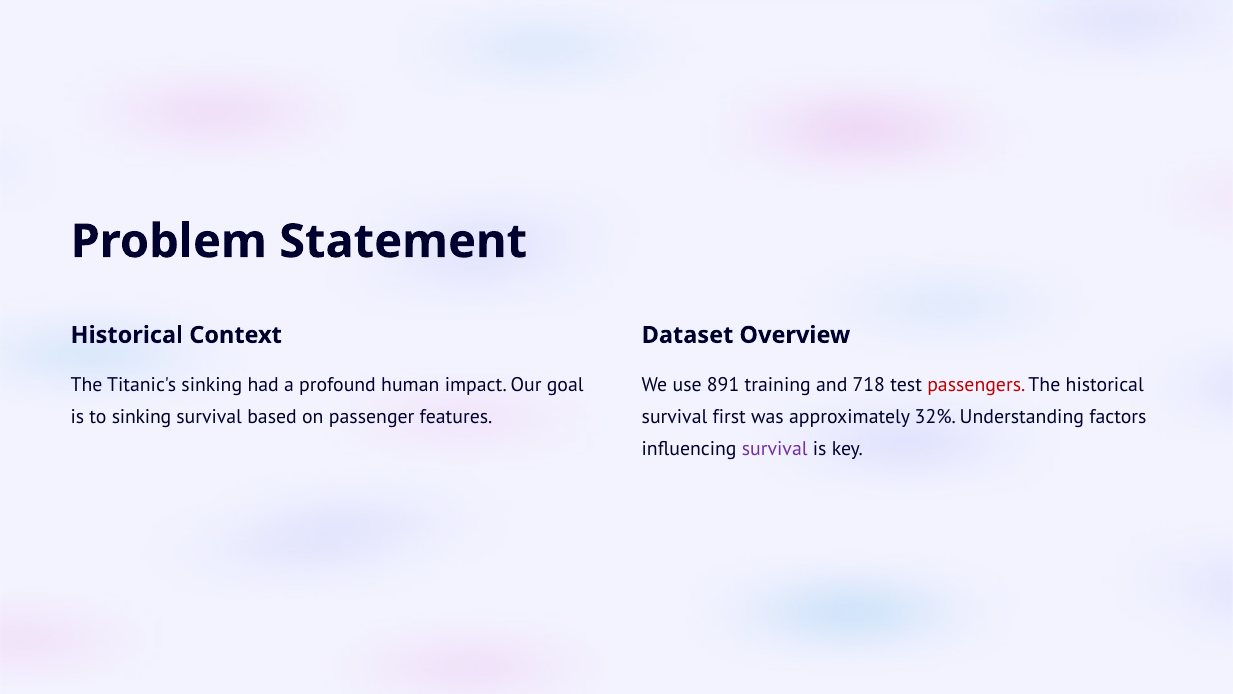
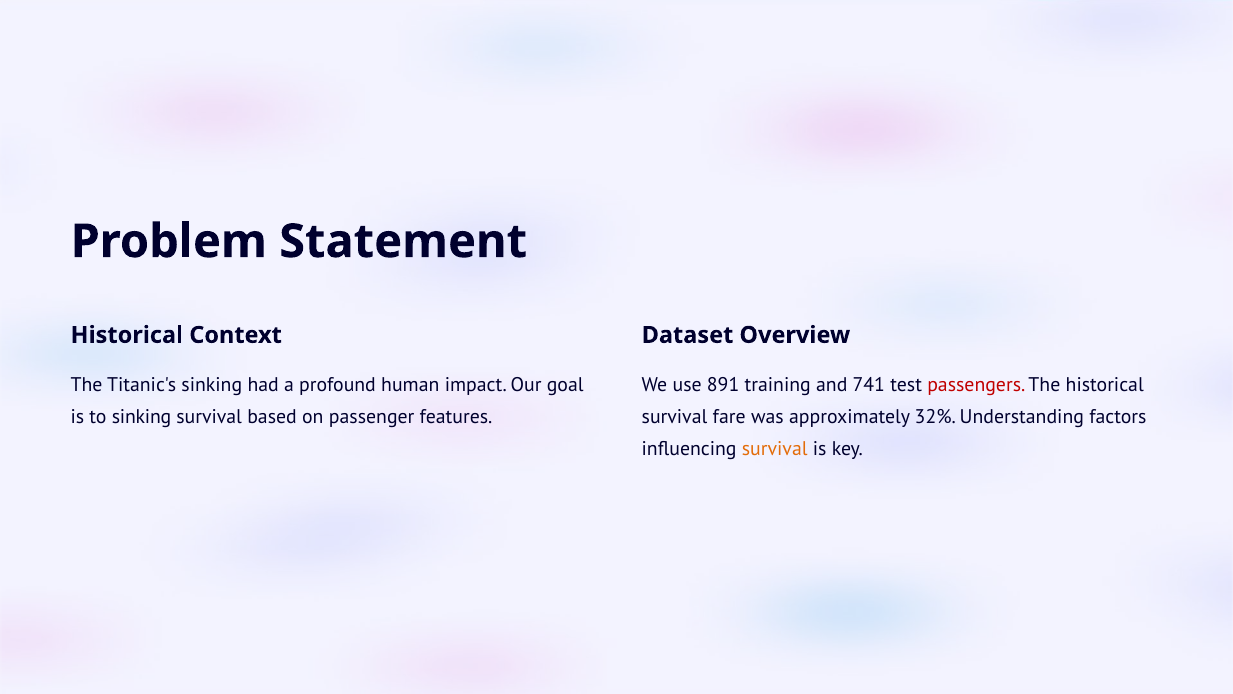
718: 718 -> 741 (869, 384)
first: first -> fare (729, 416)
survival colour: purple -> orange (775, 449)
